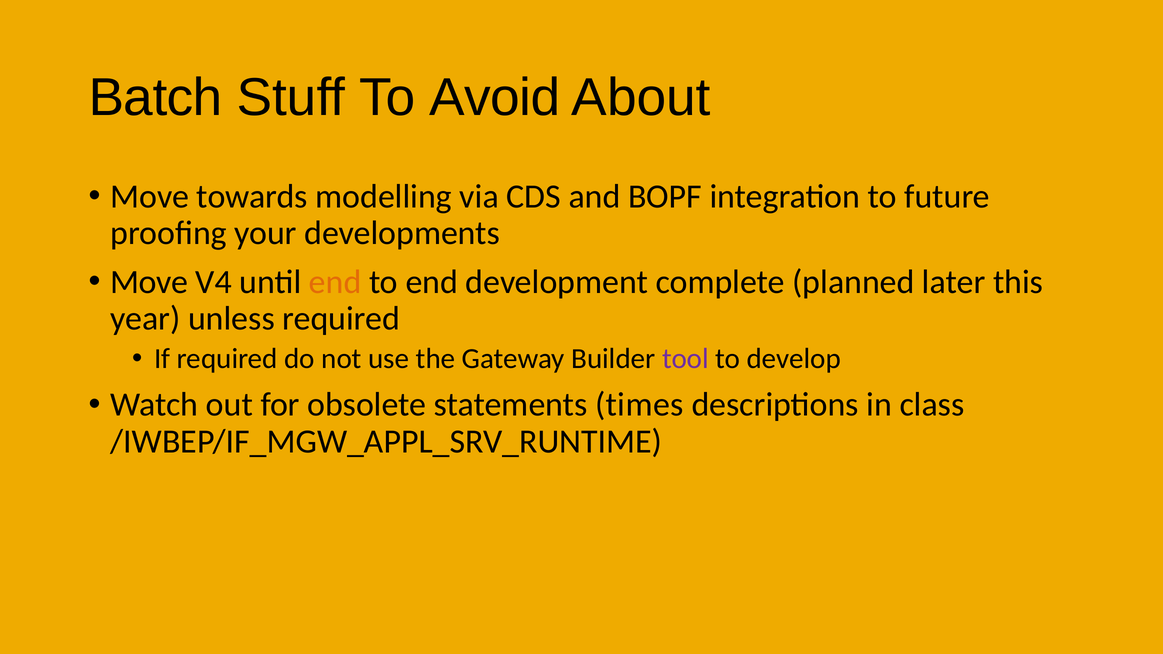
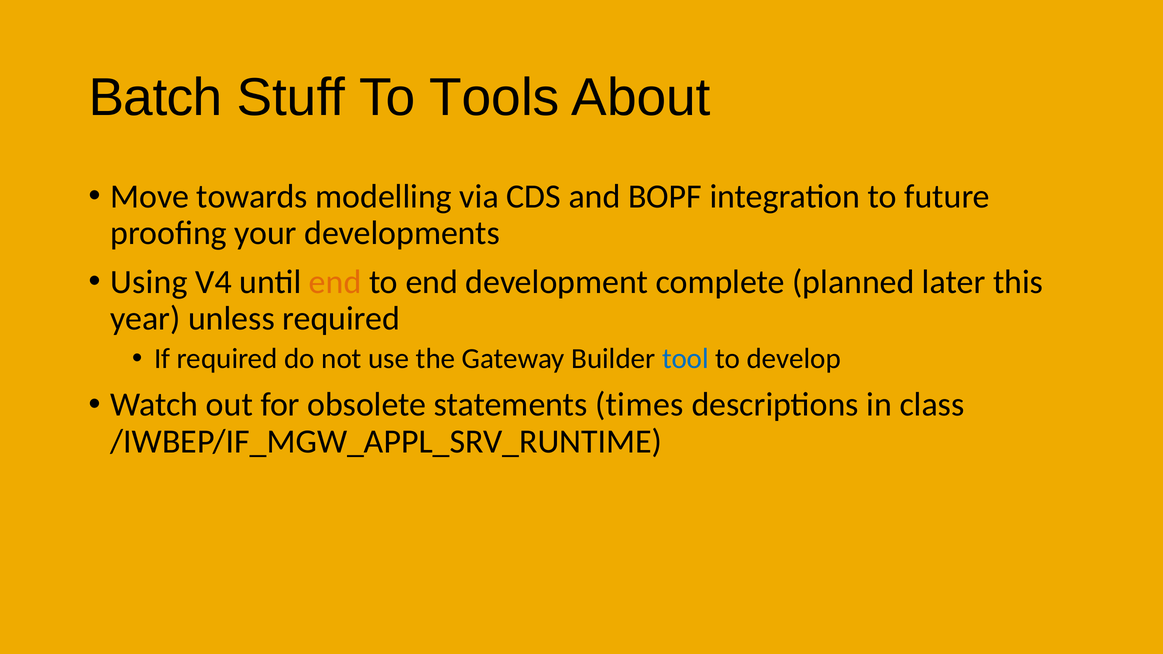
Avoid: Avoid -> Tools (494, 98)
Move: Move -> Using (149, 282)
tool colour: purple -> blue (685, 359)
